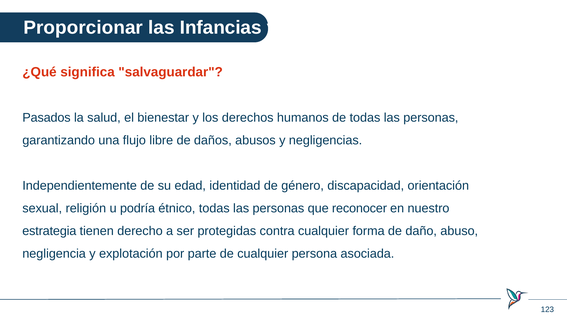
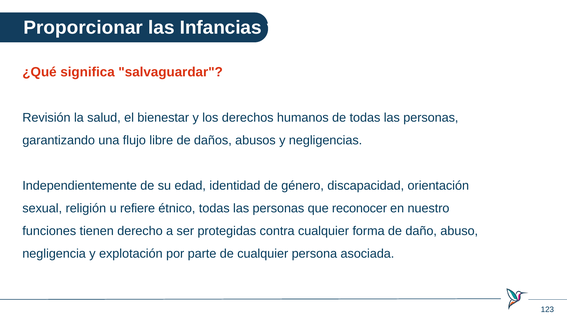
Pasados: Pasados -> Revisión (46, 118)
podría: podría -> refiere (138, 208)
estrategia: estrategia -> funciones (49, 231)
